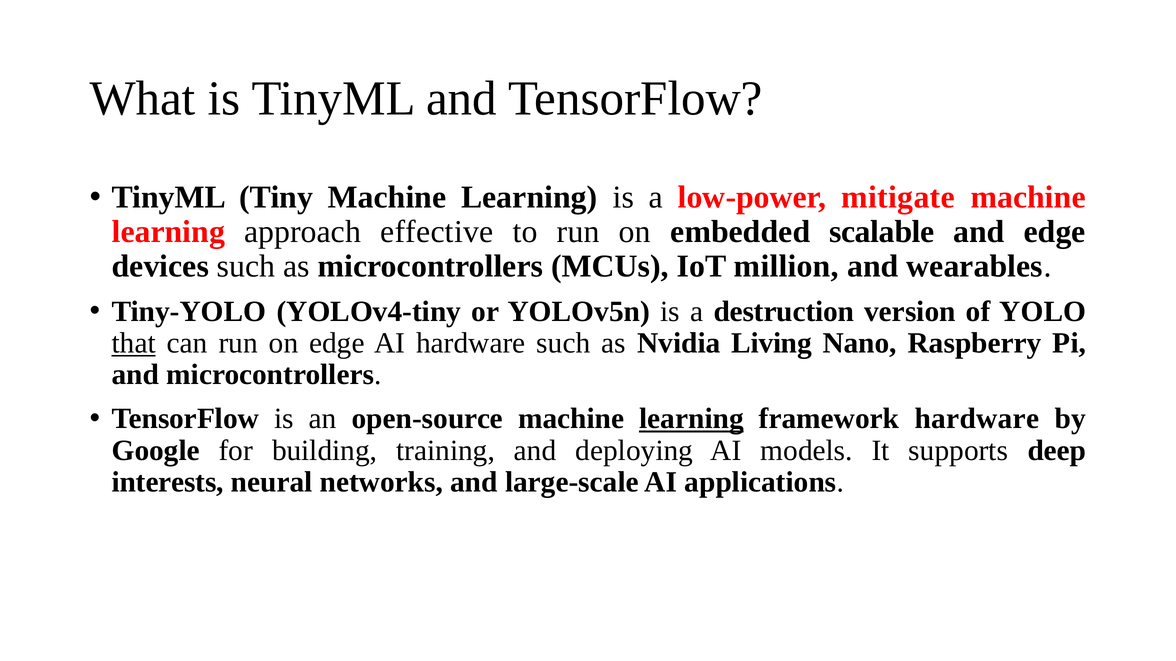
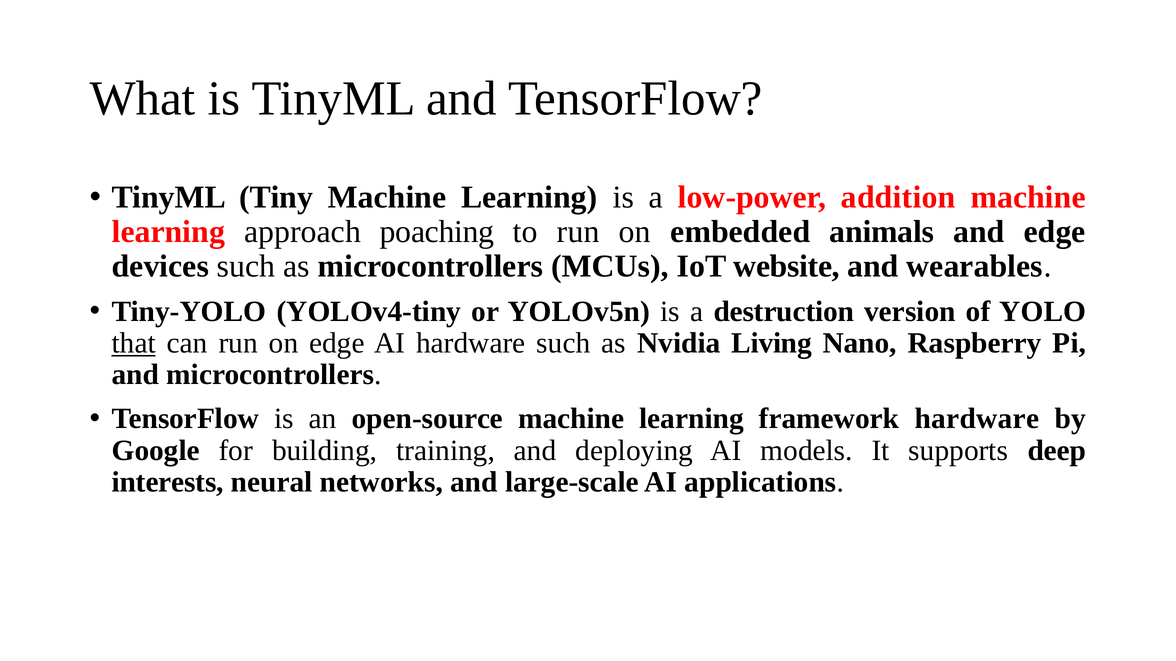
mitigate: mitigate -> addition (898, 197)
effective: effective -> poaching (437, 232)
scalable: scalable -> animals (882, 232)
million: million -> website (787, 266)
learning underline: present -> none (691, 419)
